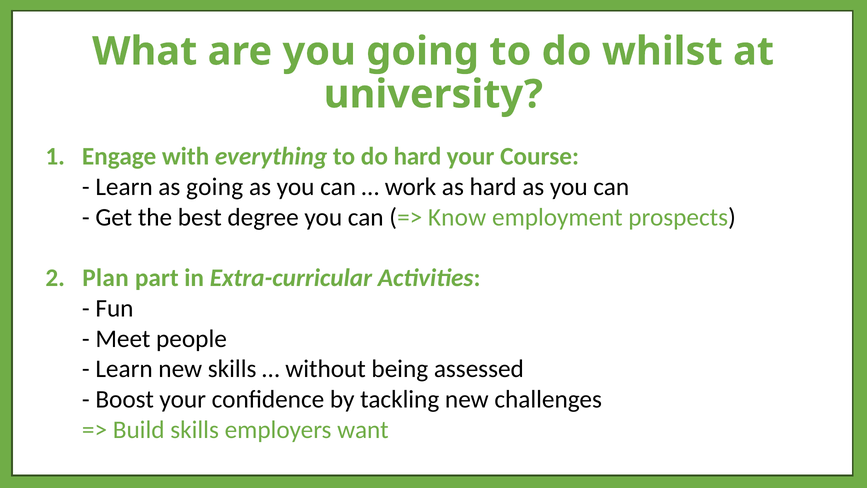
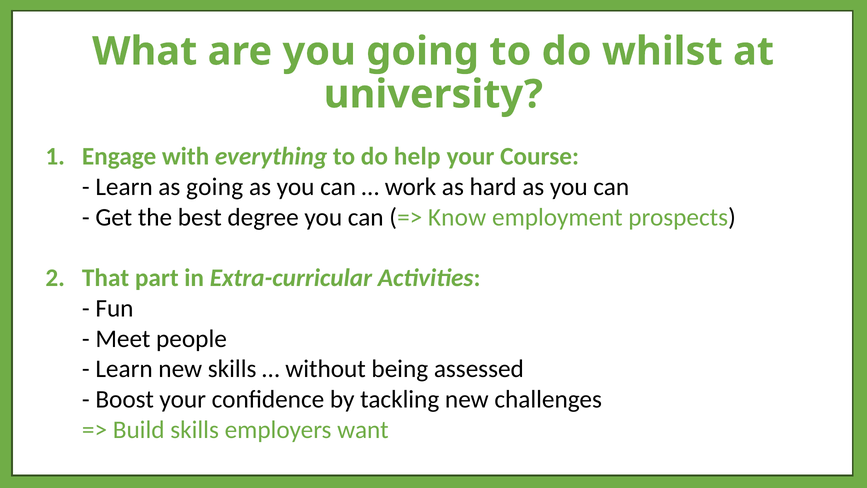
do hard: hard -> help (417, 156)
Plan: Plan -> That (106, 278)
